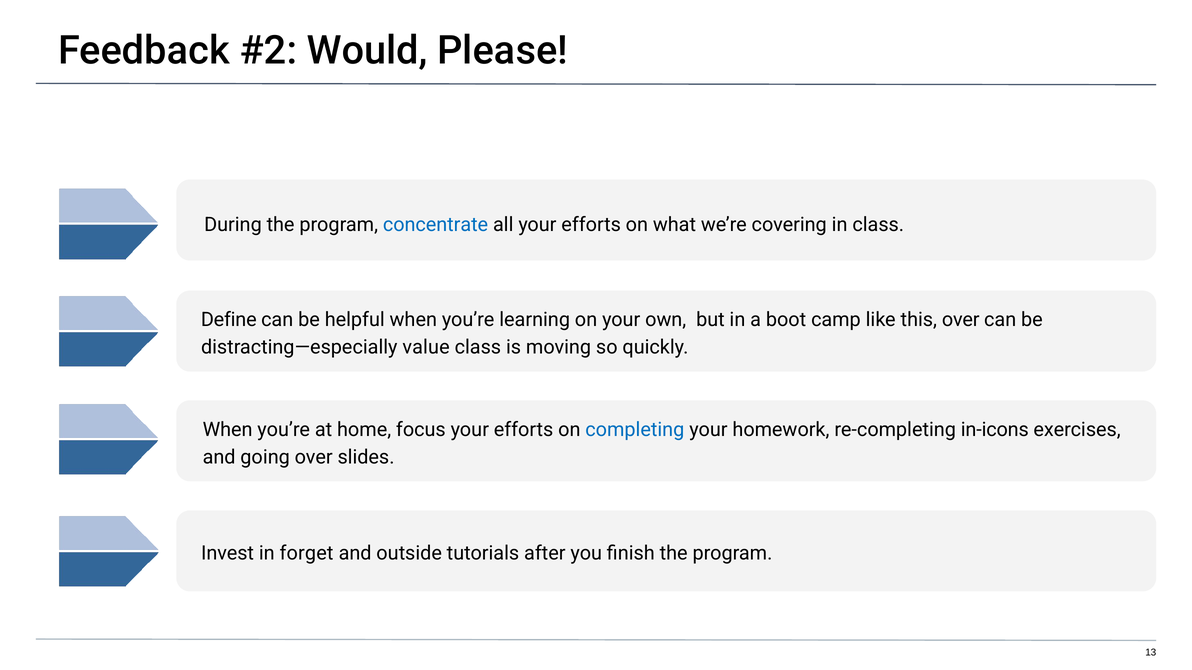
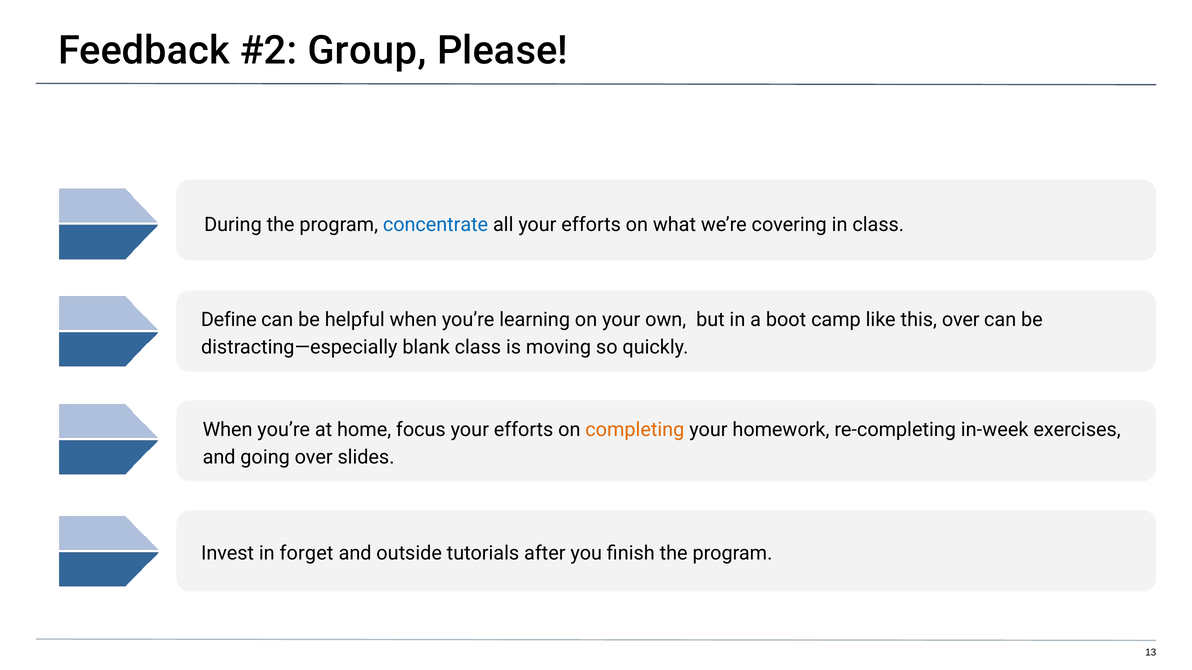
Would: Would -> Group (367, 50)
value: value -> blank (426, 348)
completing colour: blue -> orange (635, 430)
in-icons: in-icons -> in-week (995, 430)
